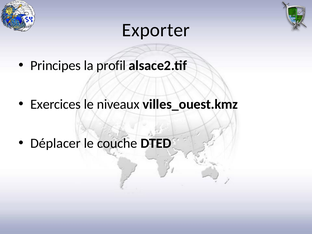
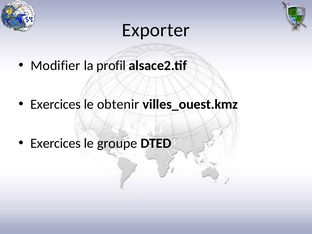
Principes: Principes -> Modifier (55, 65)
niveaux: niveaux -> obtenir (118, 104)
Déplacer: Déplacer -> Exercices (56, 143)
couche: couche -> groupe (117, 143)
